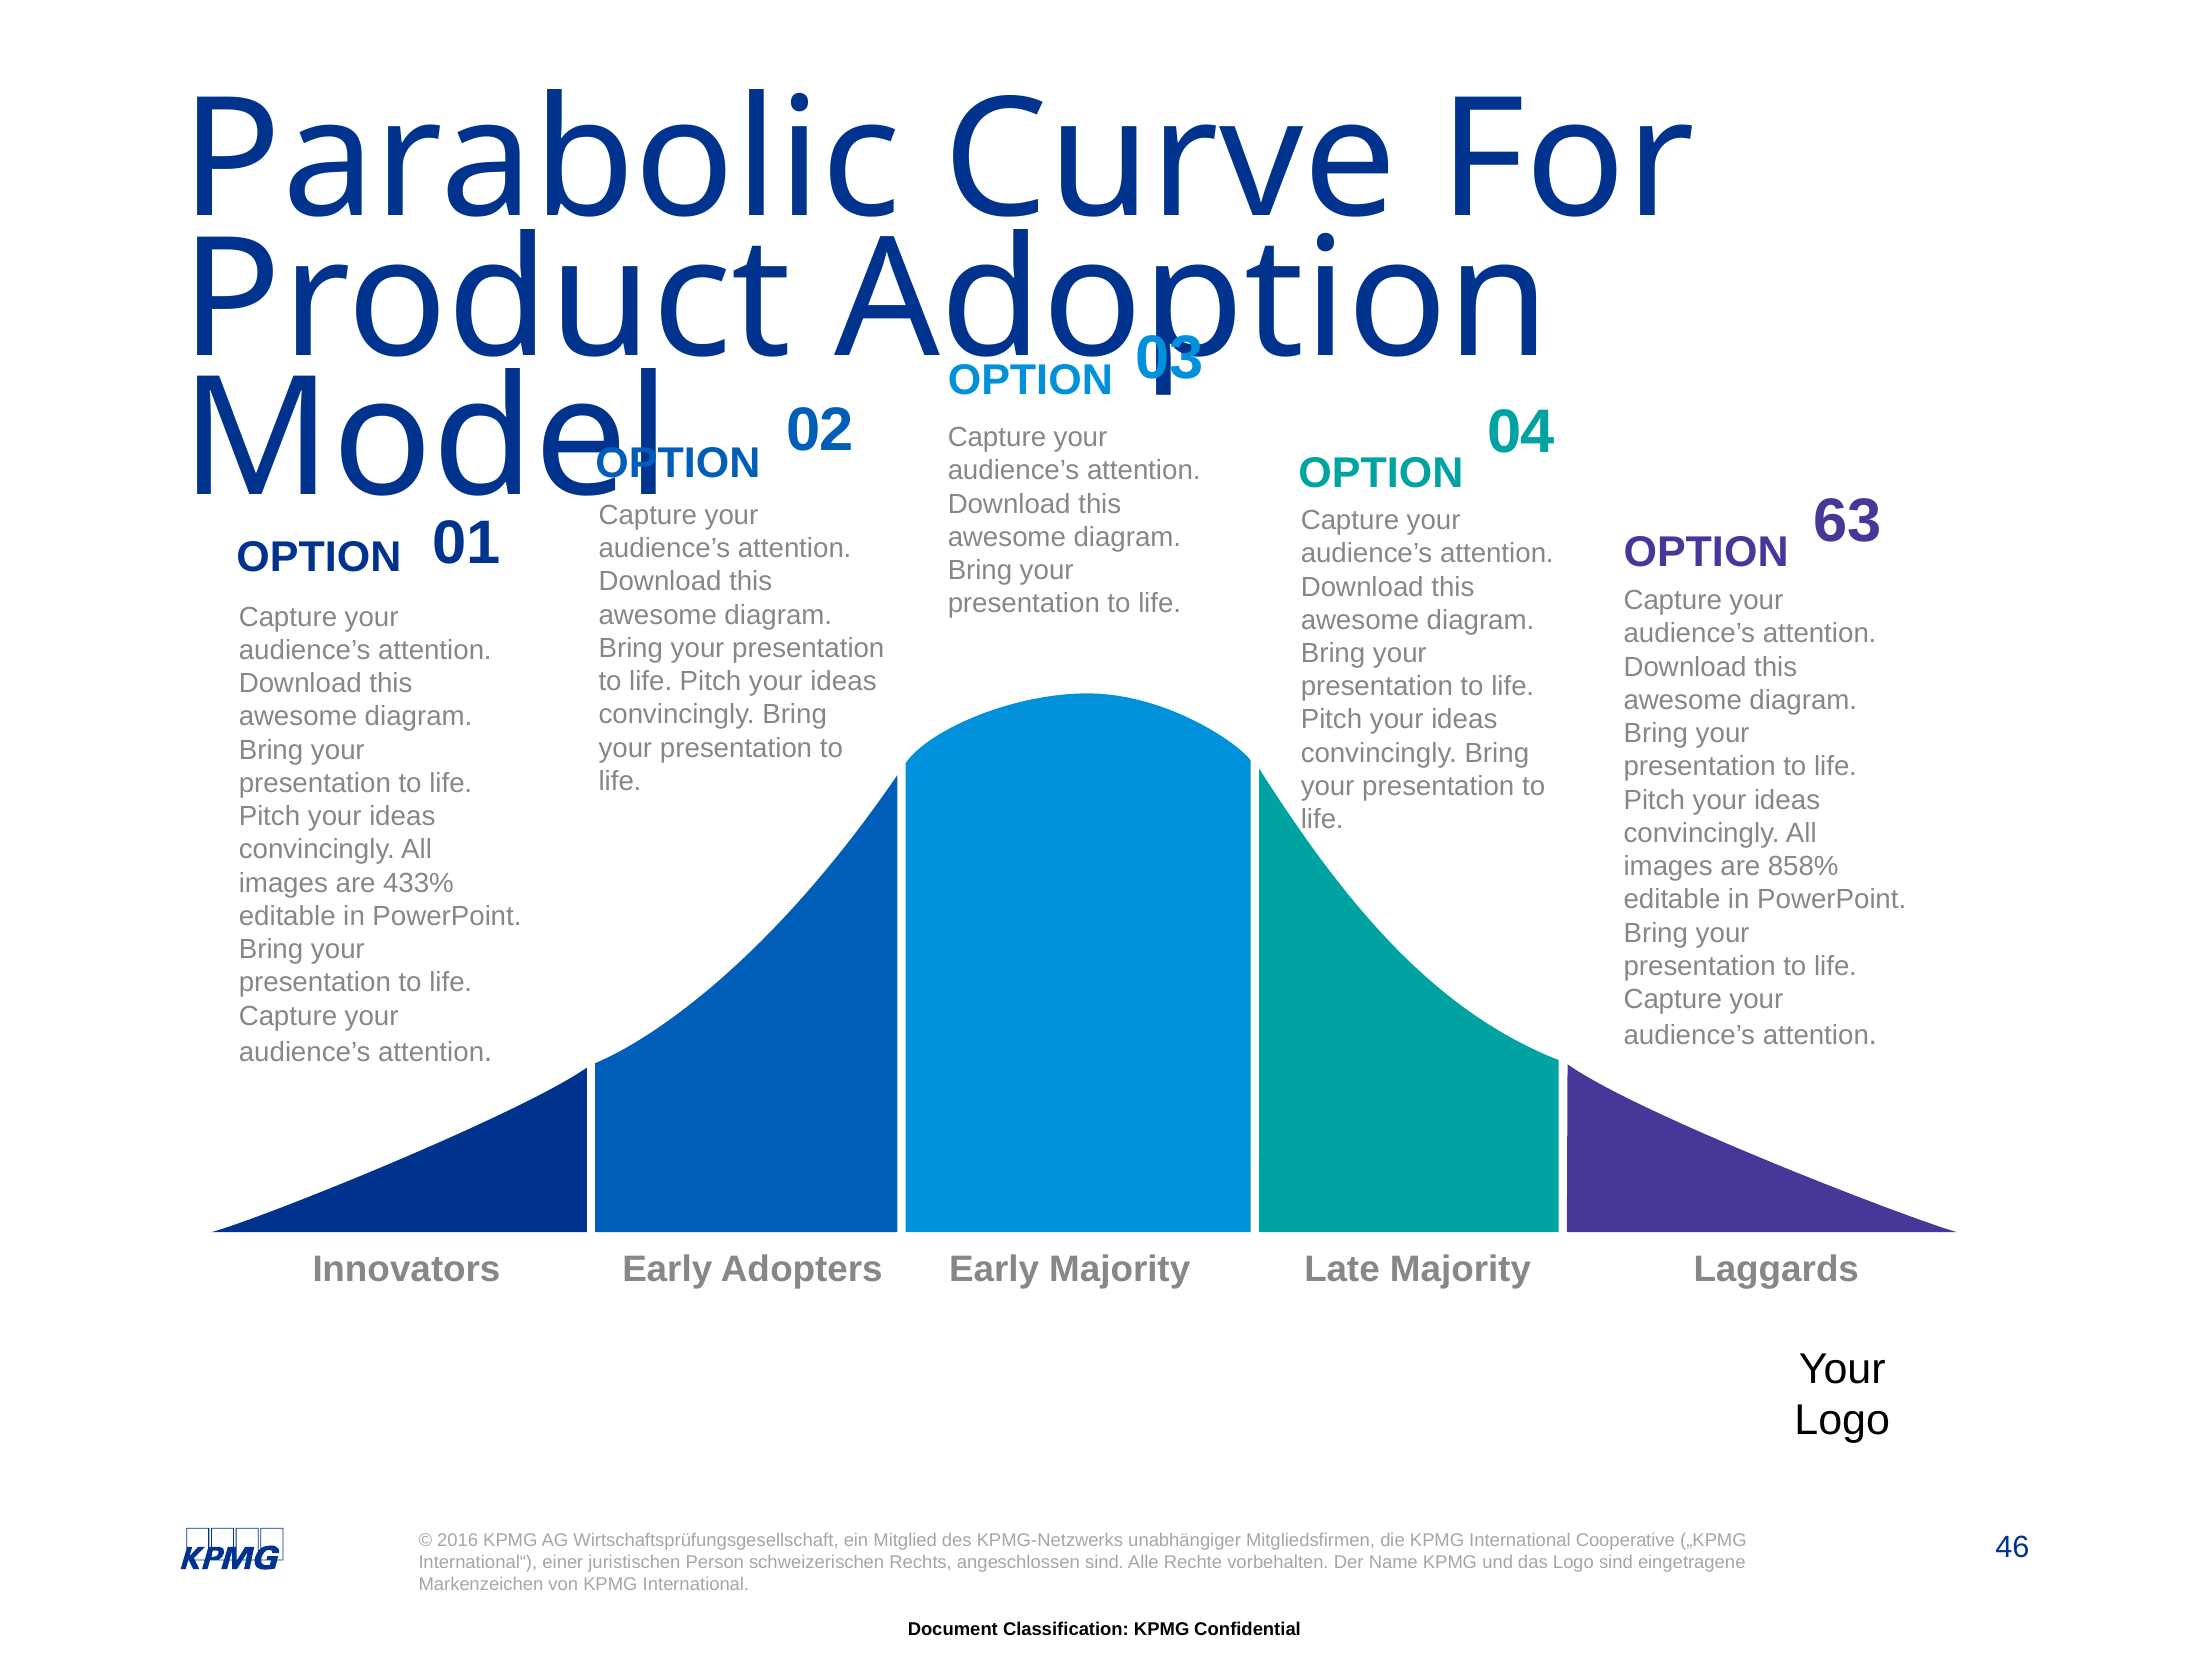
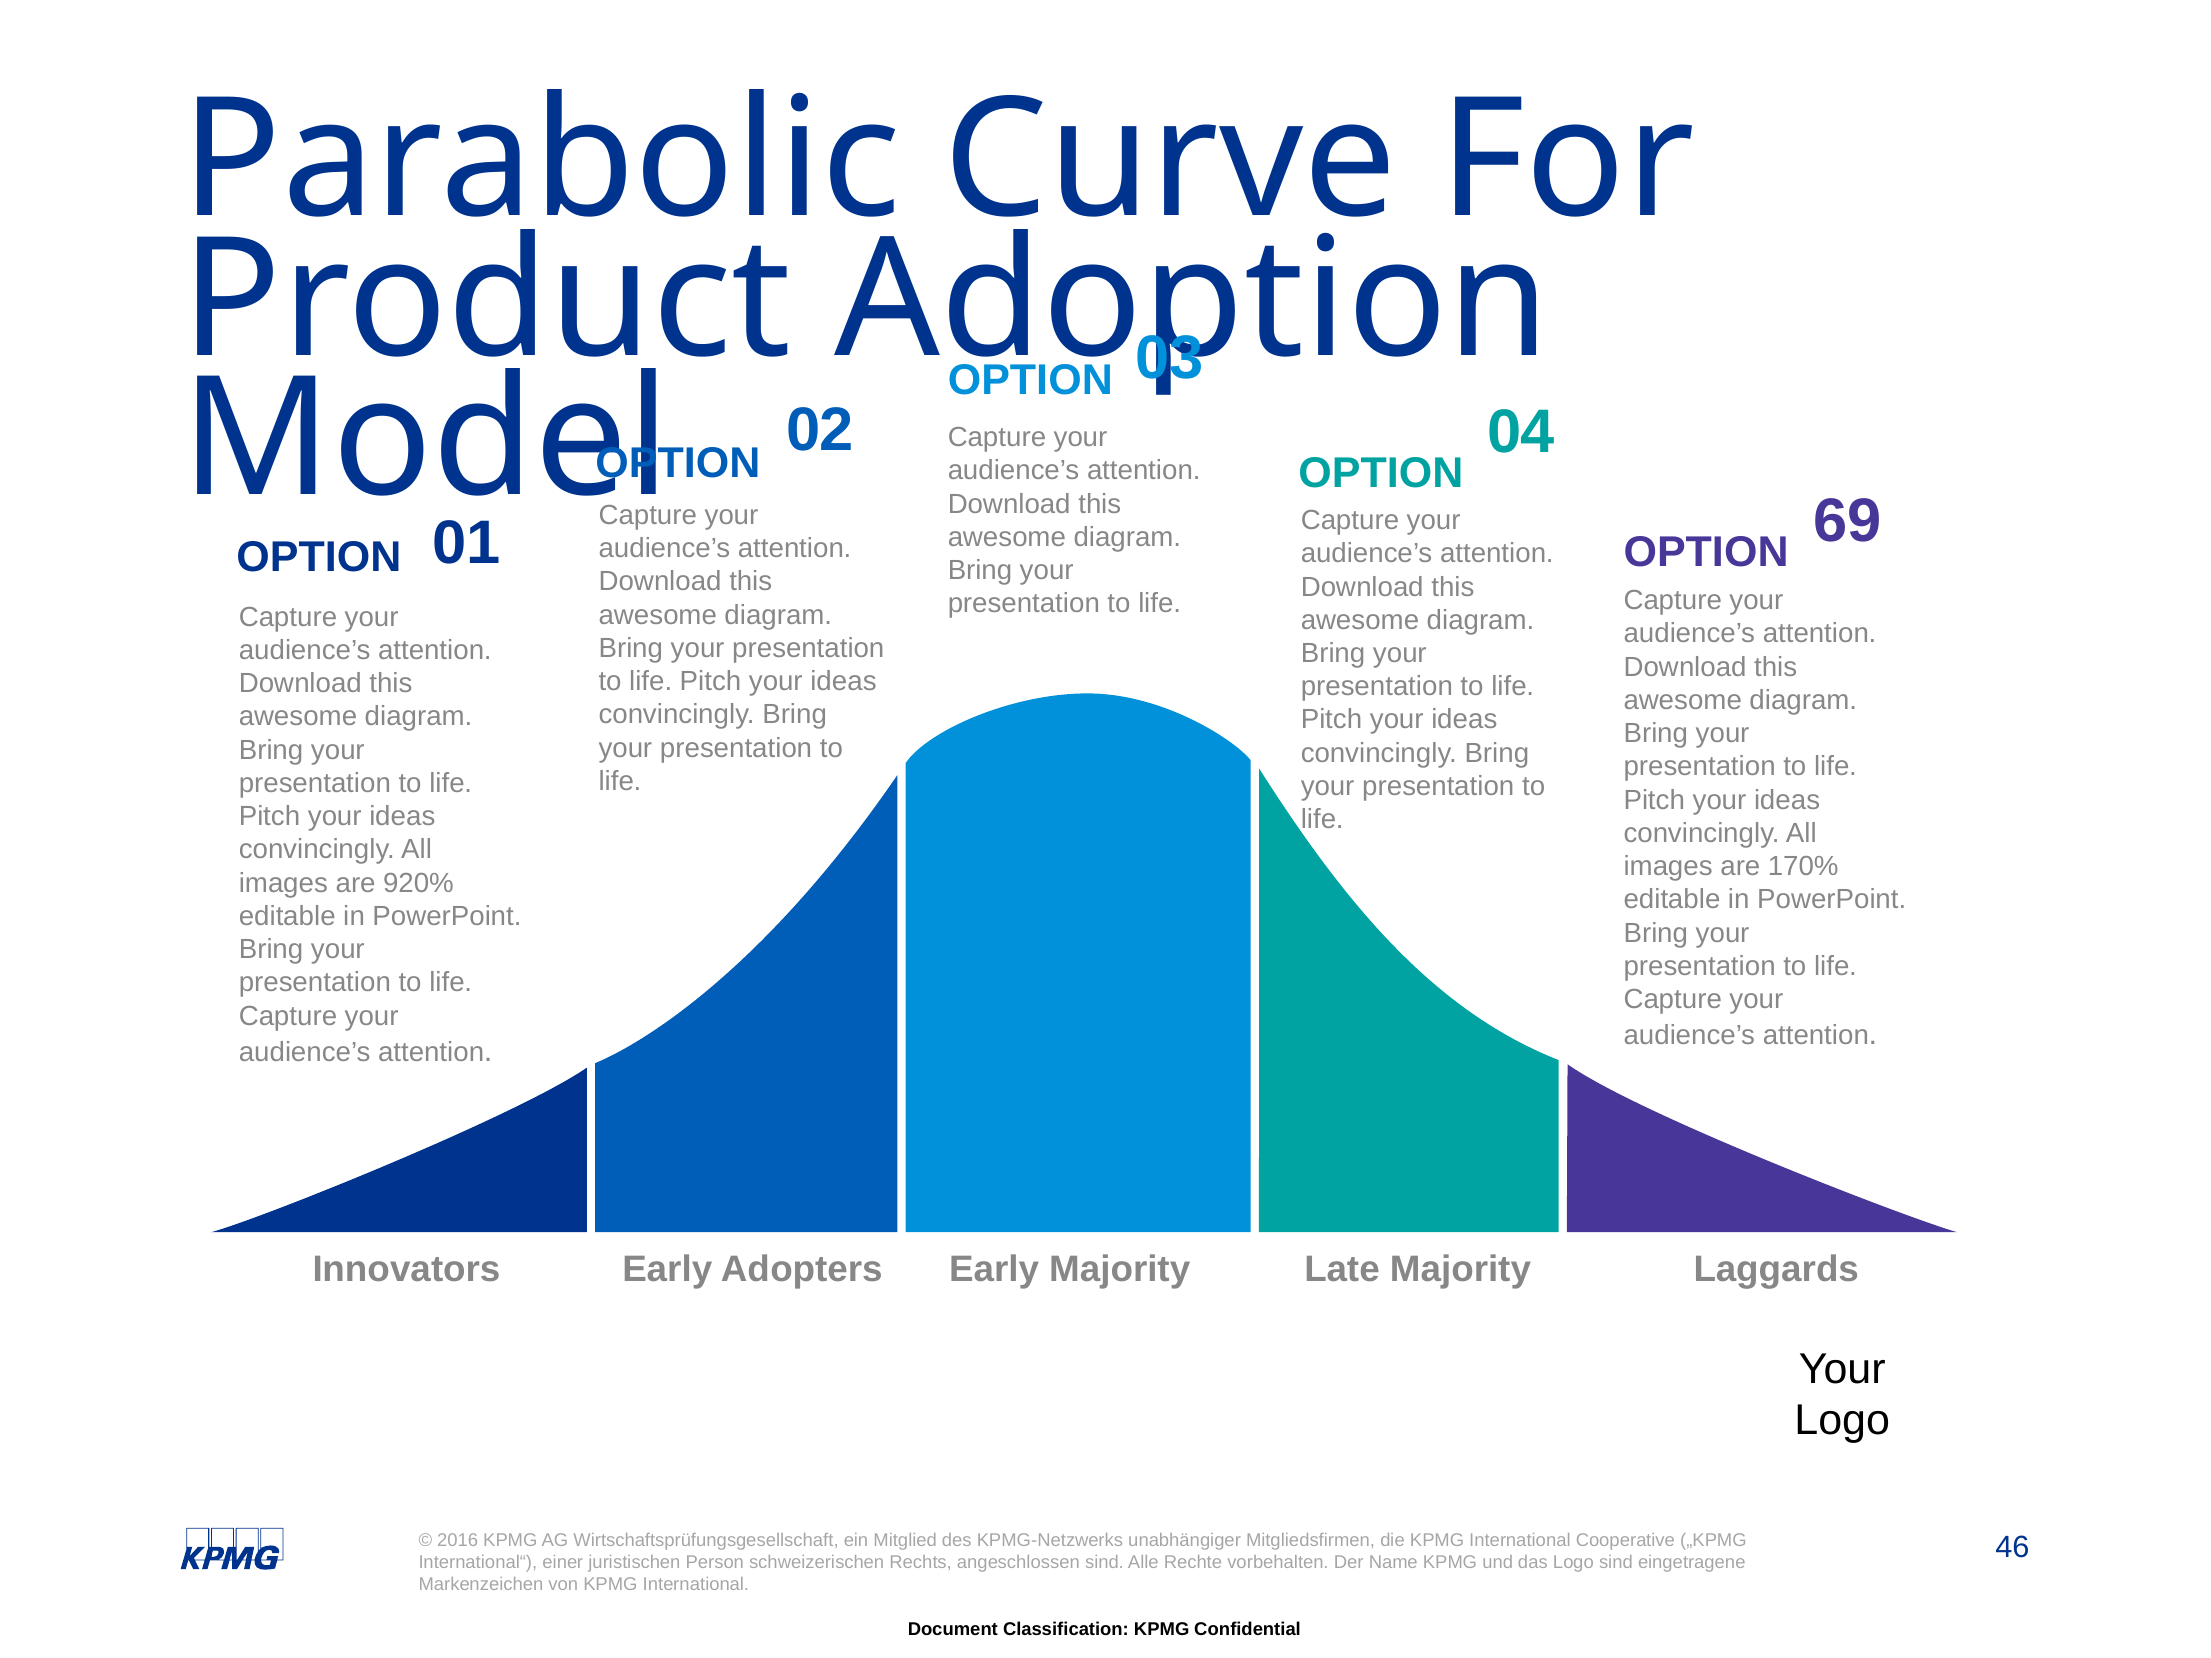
63: 63 -> 69 (1847, 521)
858%: 858% -> 170% (1803, 867)
433%: 433% -> 920% (418, 883)
